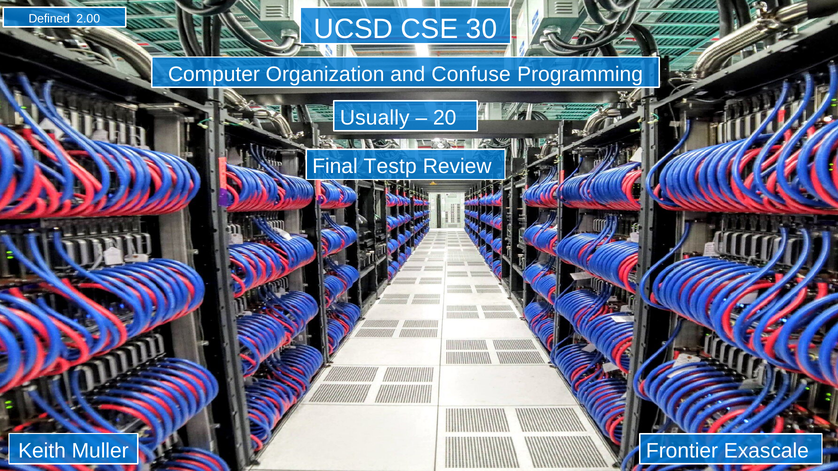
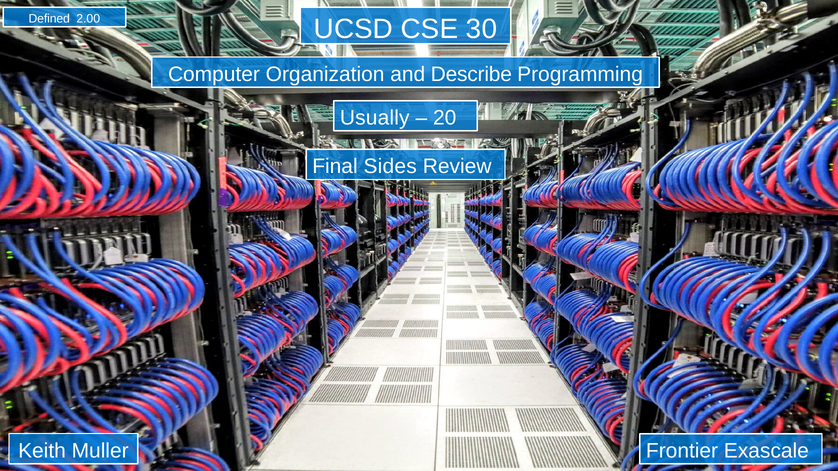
Confuse: Confuse -> Describe (471, 74)
Testp: Testp -> Sides (390, 167)
